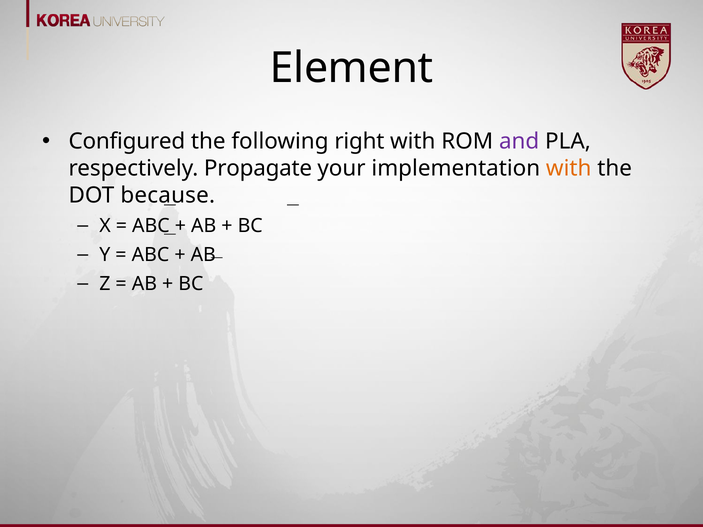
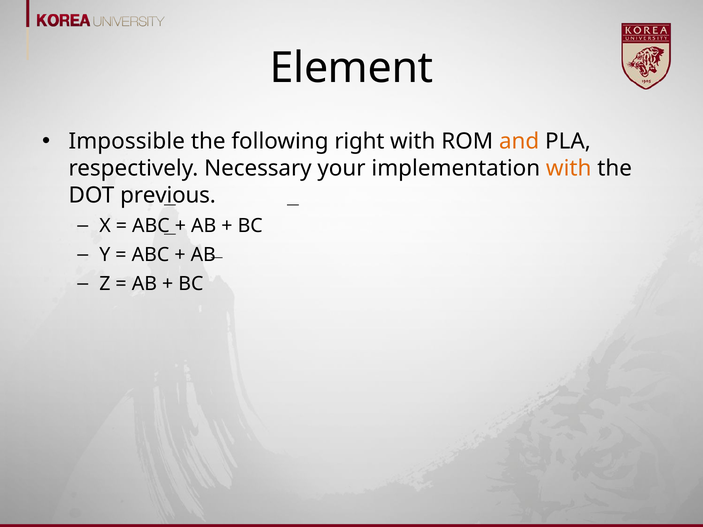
Configured: Configured -> Impossible (127, 142)
and colour: purple -> orange (519, 142)
Propagate: Propagate -> Necessary (258, 169)
because: because -> previous (168, 195)
